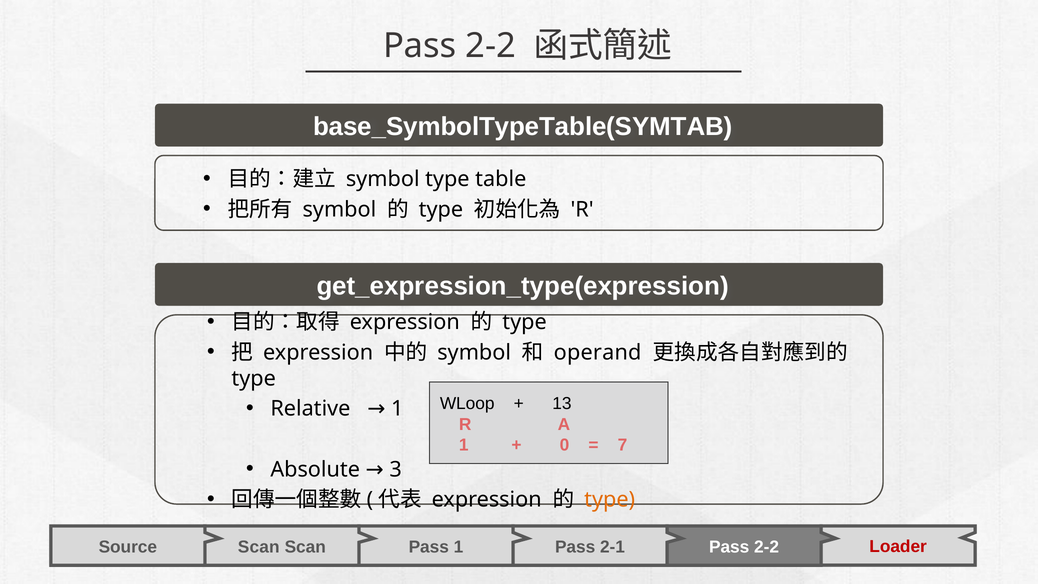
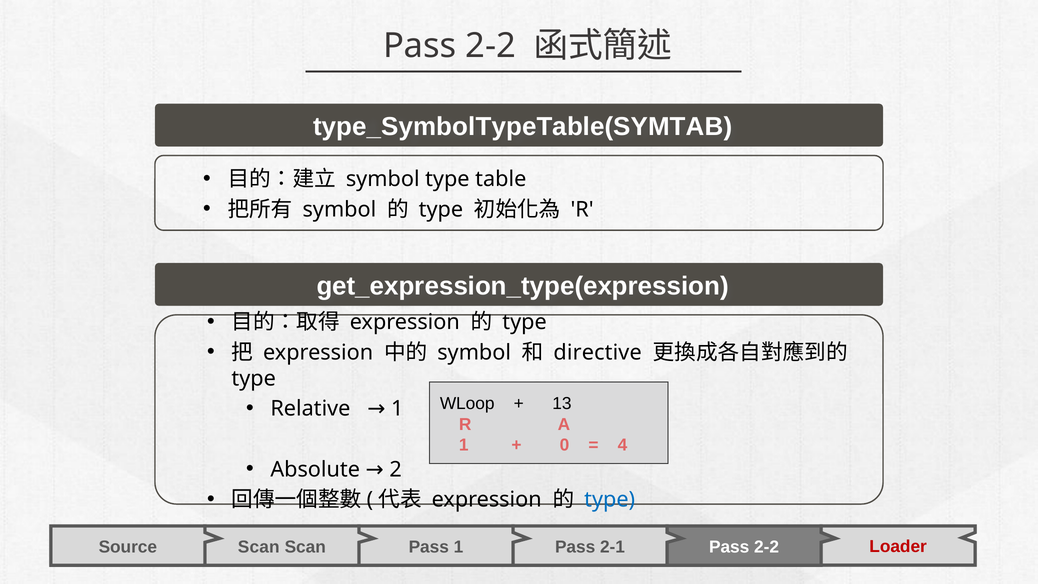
base_SymbolTypeTable(SYMTAB: base_SymbolTypeTable(SYMTAB -> type_SymbolTypeTable(SYMTAB (523, 127)
operand: operand -> directive (598, 352)
7: 7 -> 4 (622, 445)
3: 3 -> 2 (396, 469)
type colour: orange -> blue (610, 500)
